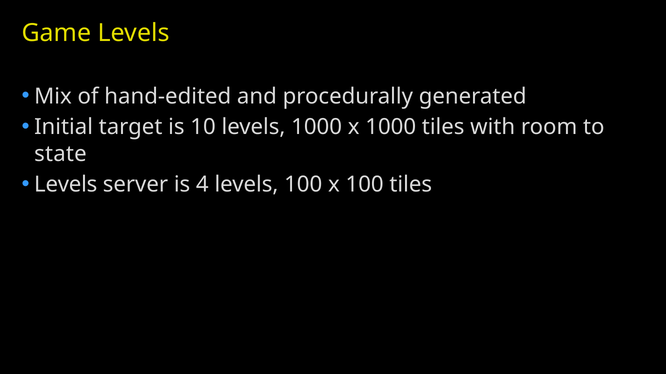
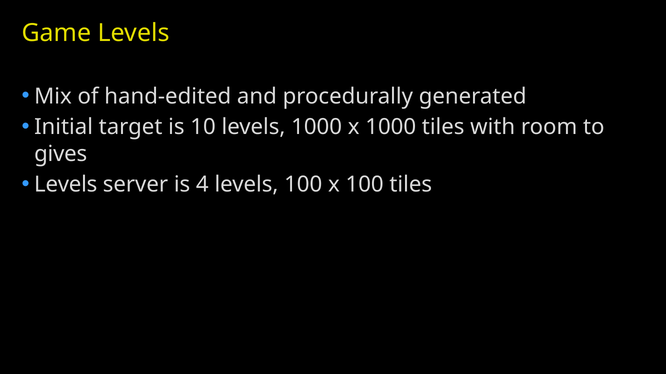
state: state -> gives (61, 154)
